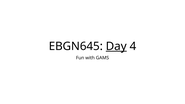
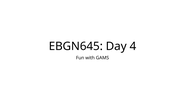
Day underline: present -> none (116, 46)
